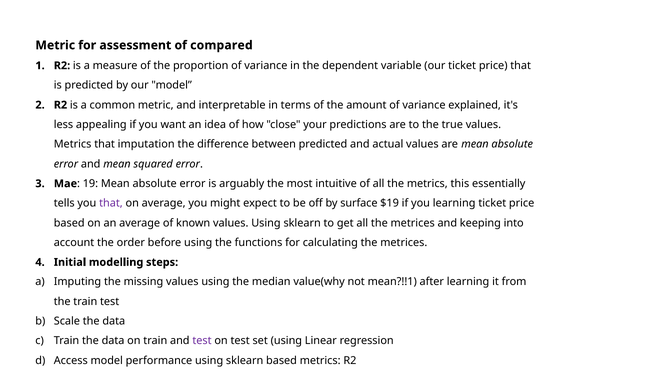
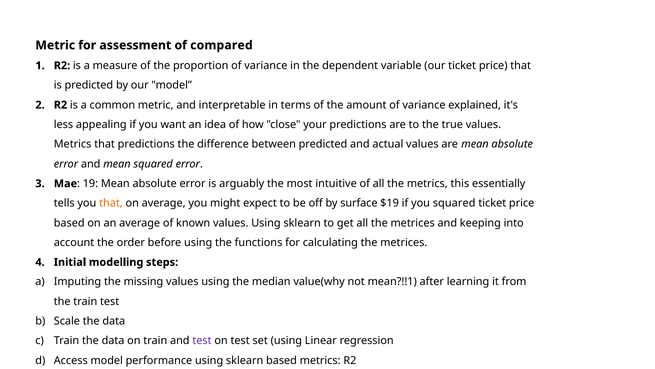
that imputation: imputation -> predictions (146, 144)
that colour: purple -> orange (111, 203)
you learning: learning -> squared (454, 203)
